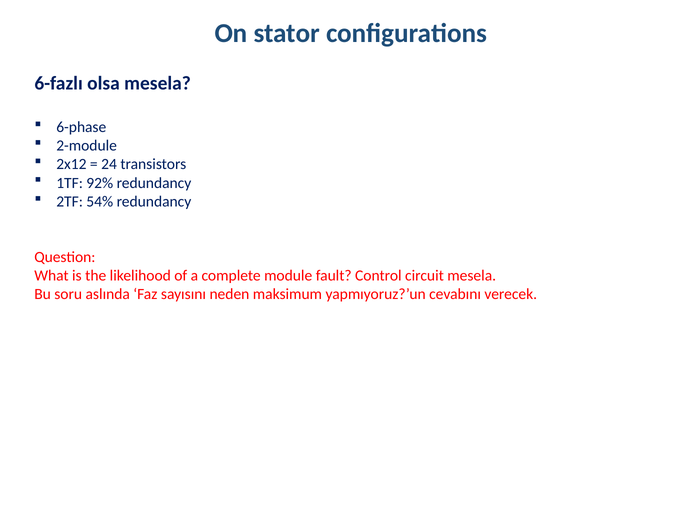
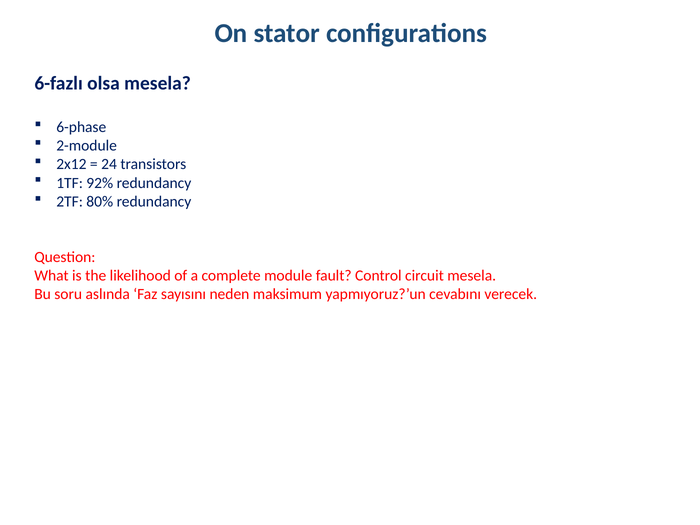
54%: 54% -> 80% (100, 202)
